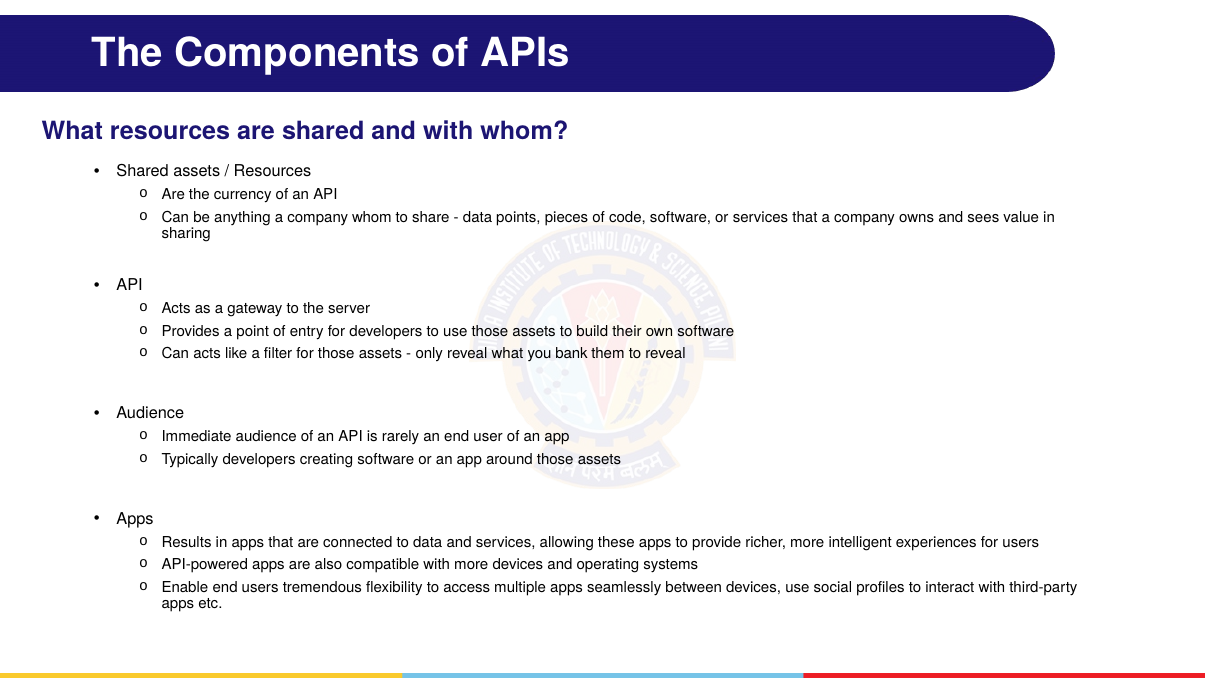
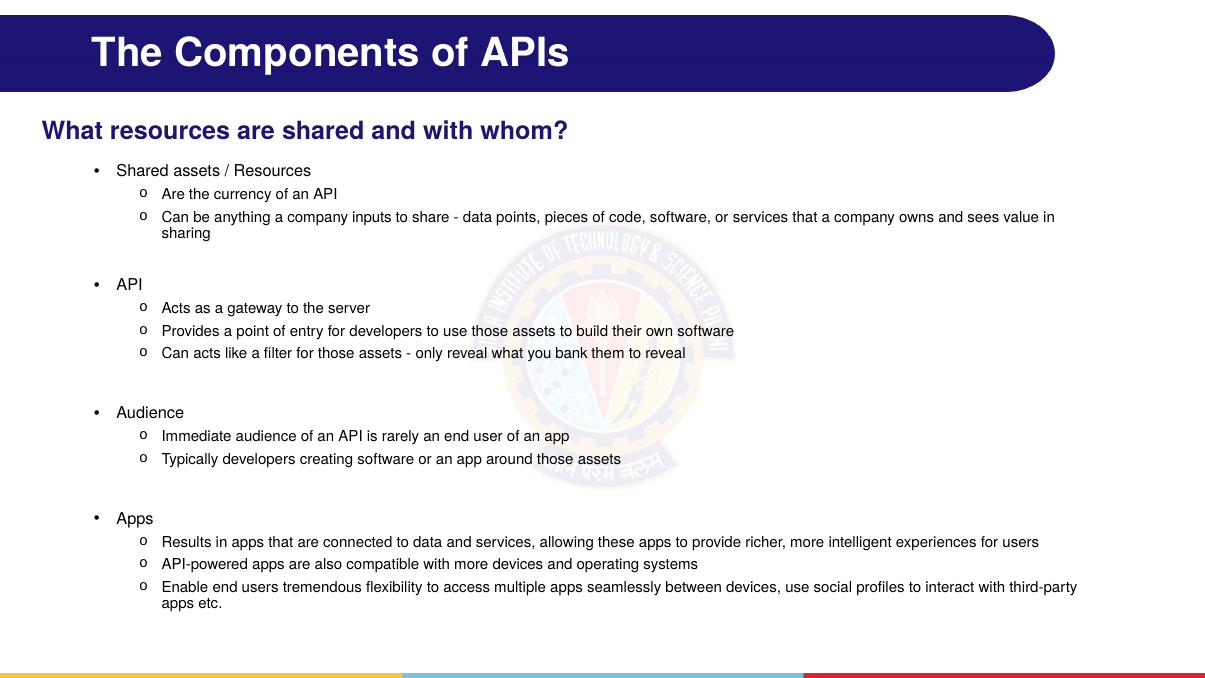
company whom: whom -> inputs (372, 217)
